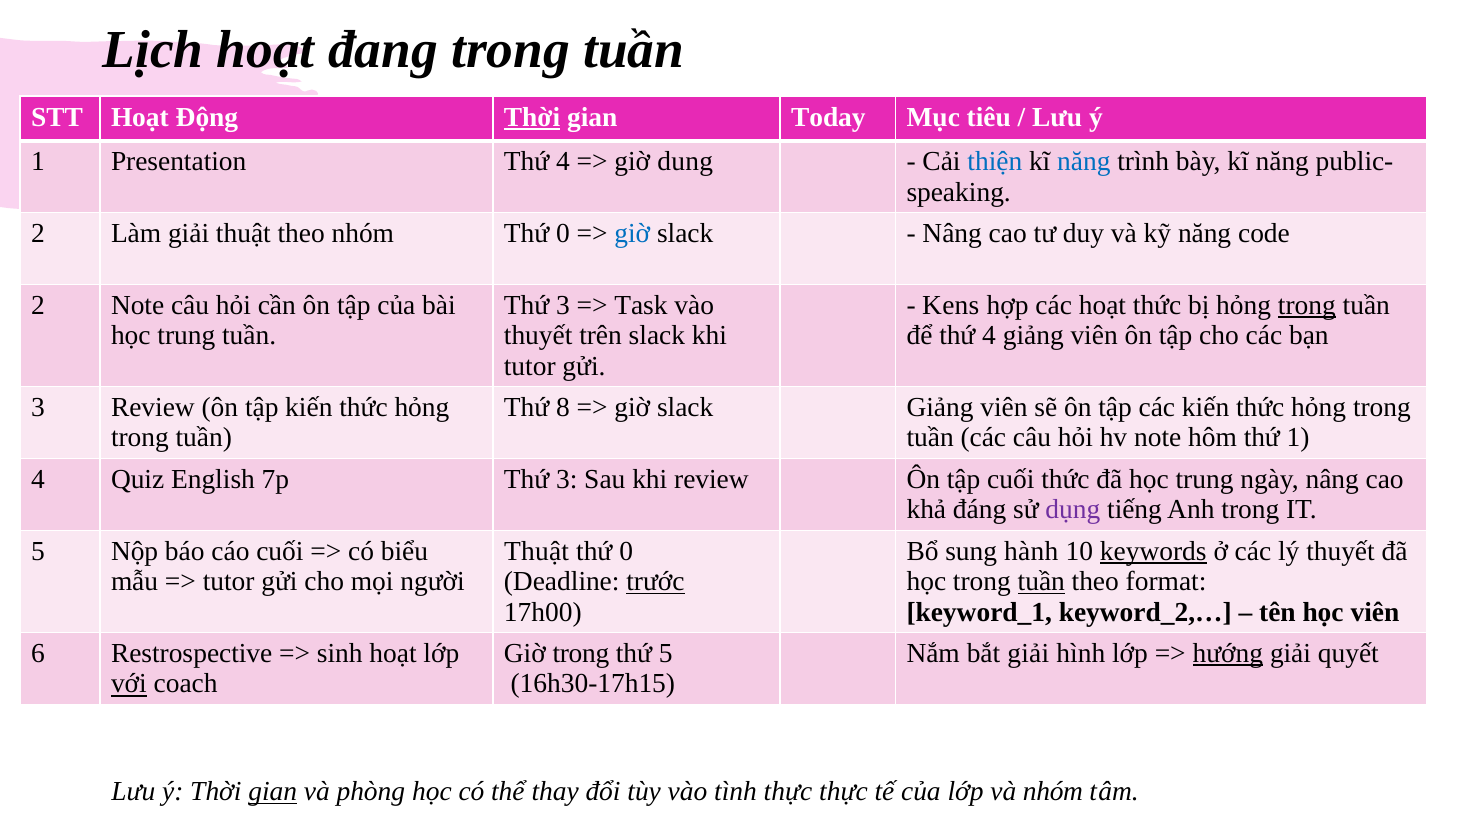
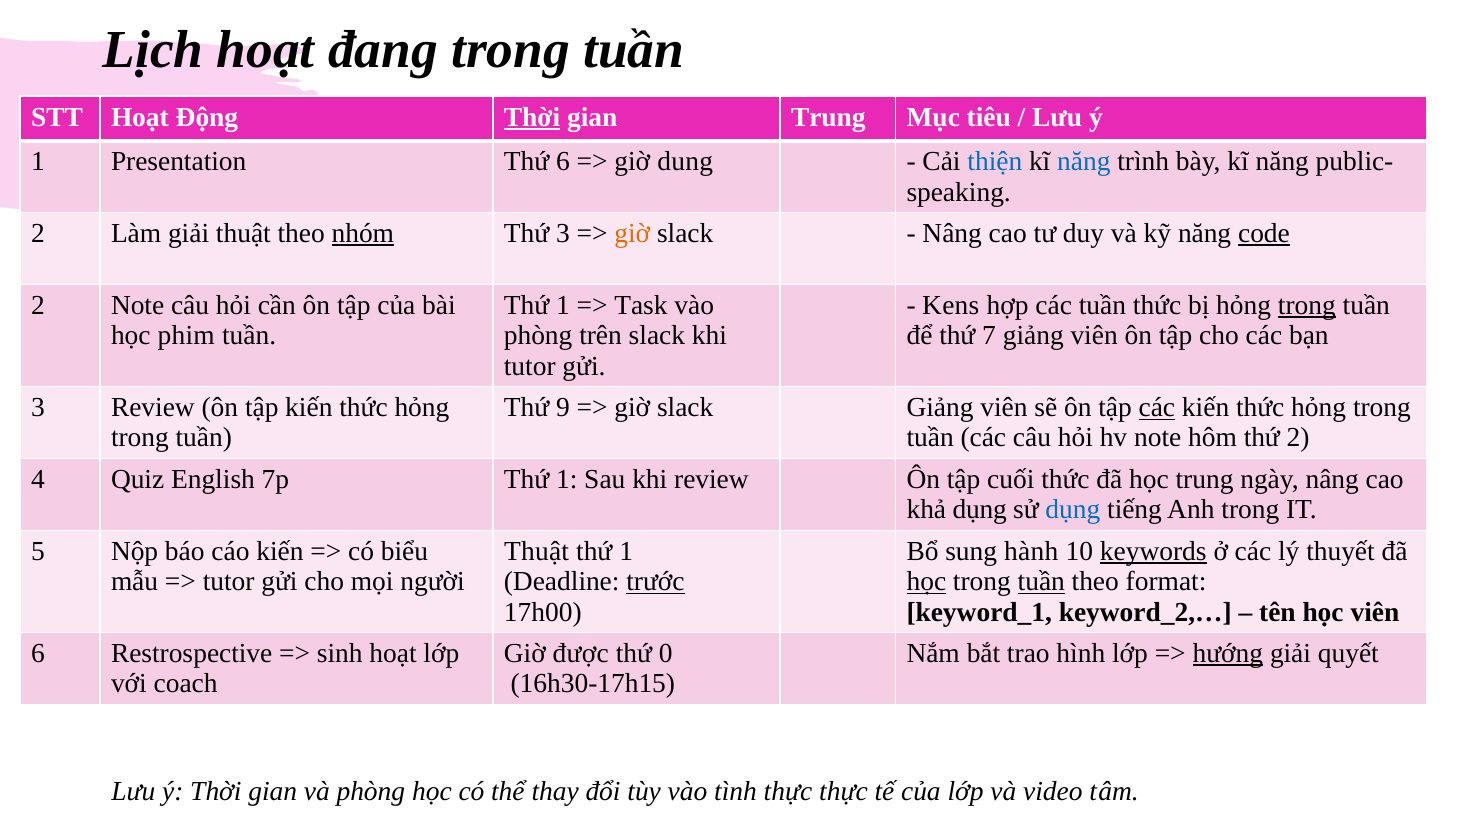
gian Today: Today -> Trung (828, 117)
Presentation Thứ 4: 4 -> 6 (563, 161)
nhóm underline: none -> present (363, 233)
0: 0 -> 3 (563, 233)
giờ colour: blue -> orange (632, 233)
code underline: none -> present (1264, 233)
3: 3 -> 1 (563, 305)
các hoạt: hoạt -> tuần (1102, 305)
trung: trung -> phim (186, 335)
thuyết: thuyết -> phòng (538, 335)
để thứ 4: 4 -> 7 (989, 335)
8: 8 -> 9 (563, 407)
các underline: none -> present (1157, 407)
thứ 1: 1 -> 2 (1298, 438)
7p Thứ 3: 3 -> 1 (567, 479)
khả đáng: đáng -> dụng (980, 509)
dụng colour: purple -> blue (1073, 509)
cáo cuối: cuối -> kiến (280, 551)
0: 0 -> 1 (626, 551)
học underline: none -> present (926, 581)
Giờ trong: trong -> được (581, 653)
thứ 5: 5 -> 0 (666, 653)
bắt giải: giải -> trao (1028, 653)
với underline: present -> none (129, 683)
gian underline: present -> none (273, 791)
và nhóm: nhóm -> video (1053, 791)
